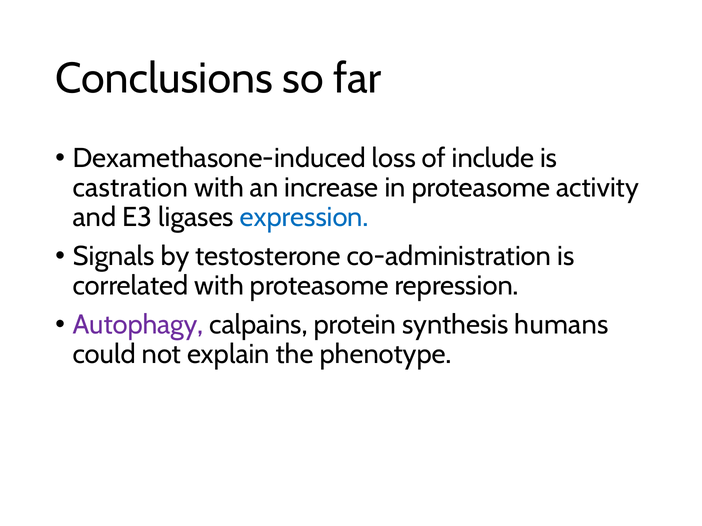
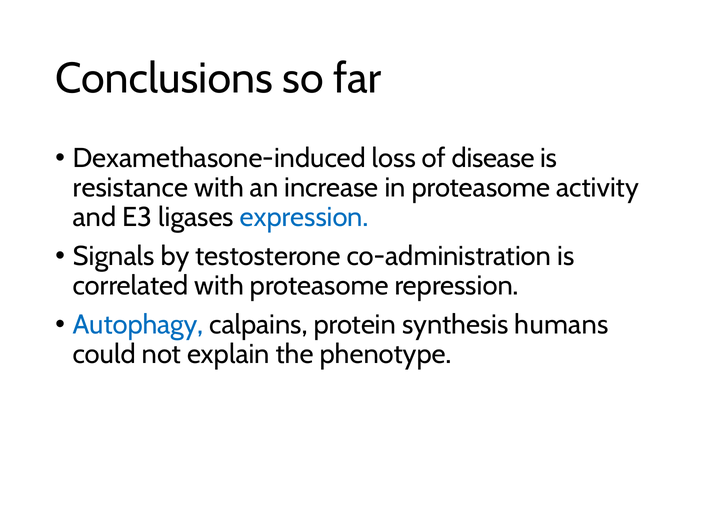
include: include -> disease (493, 158)
castration: castration -> resistance (131, 188)
Autophagy colour: purple -> blue (138, 325)
